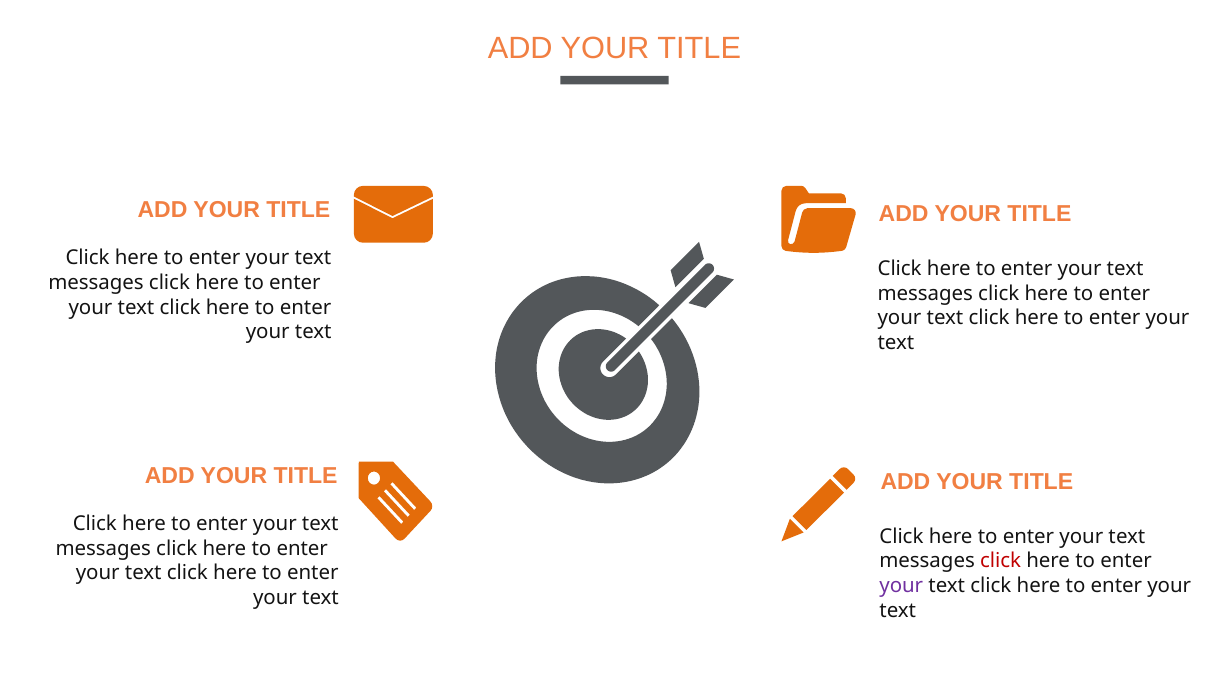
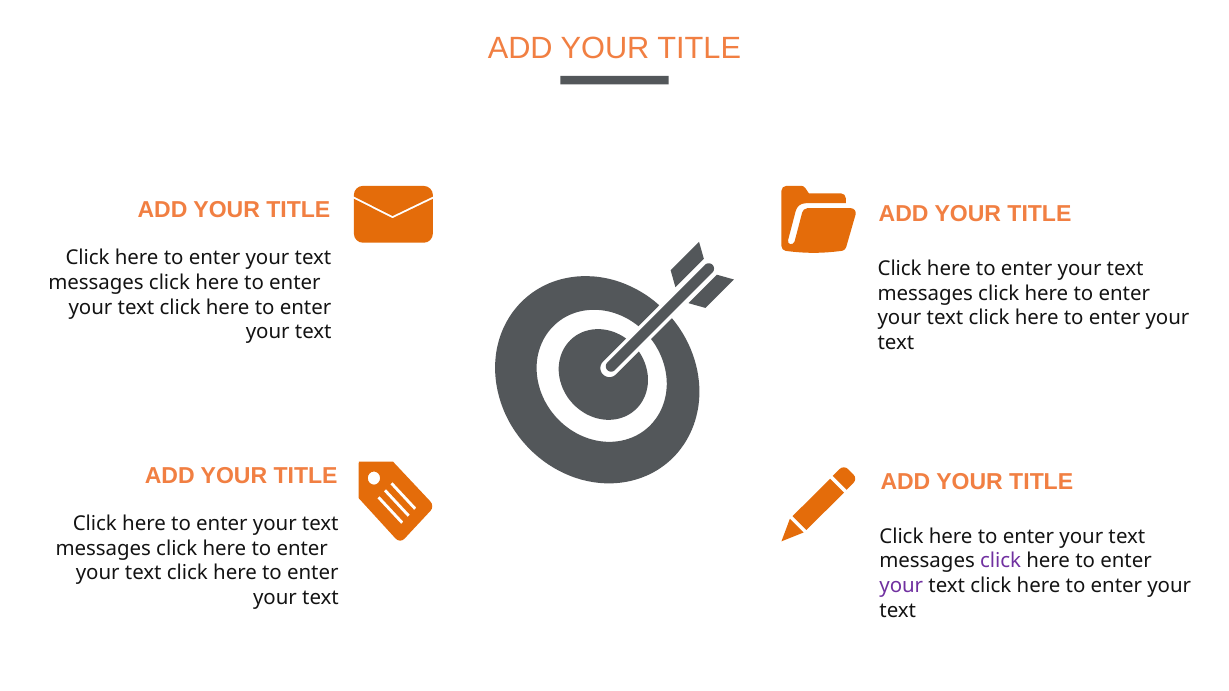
click colour: red -> purple (1001, 561)
